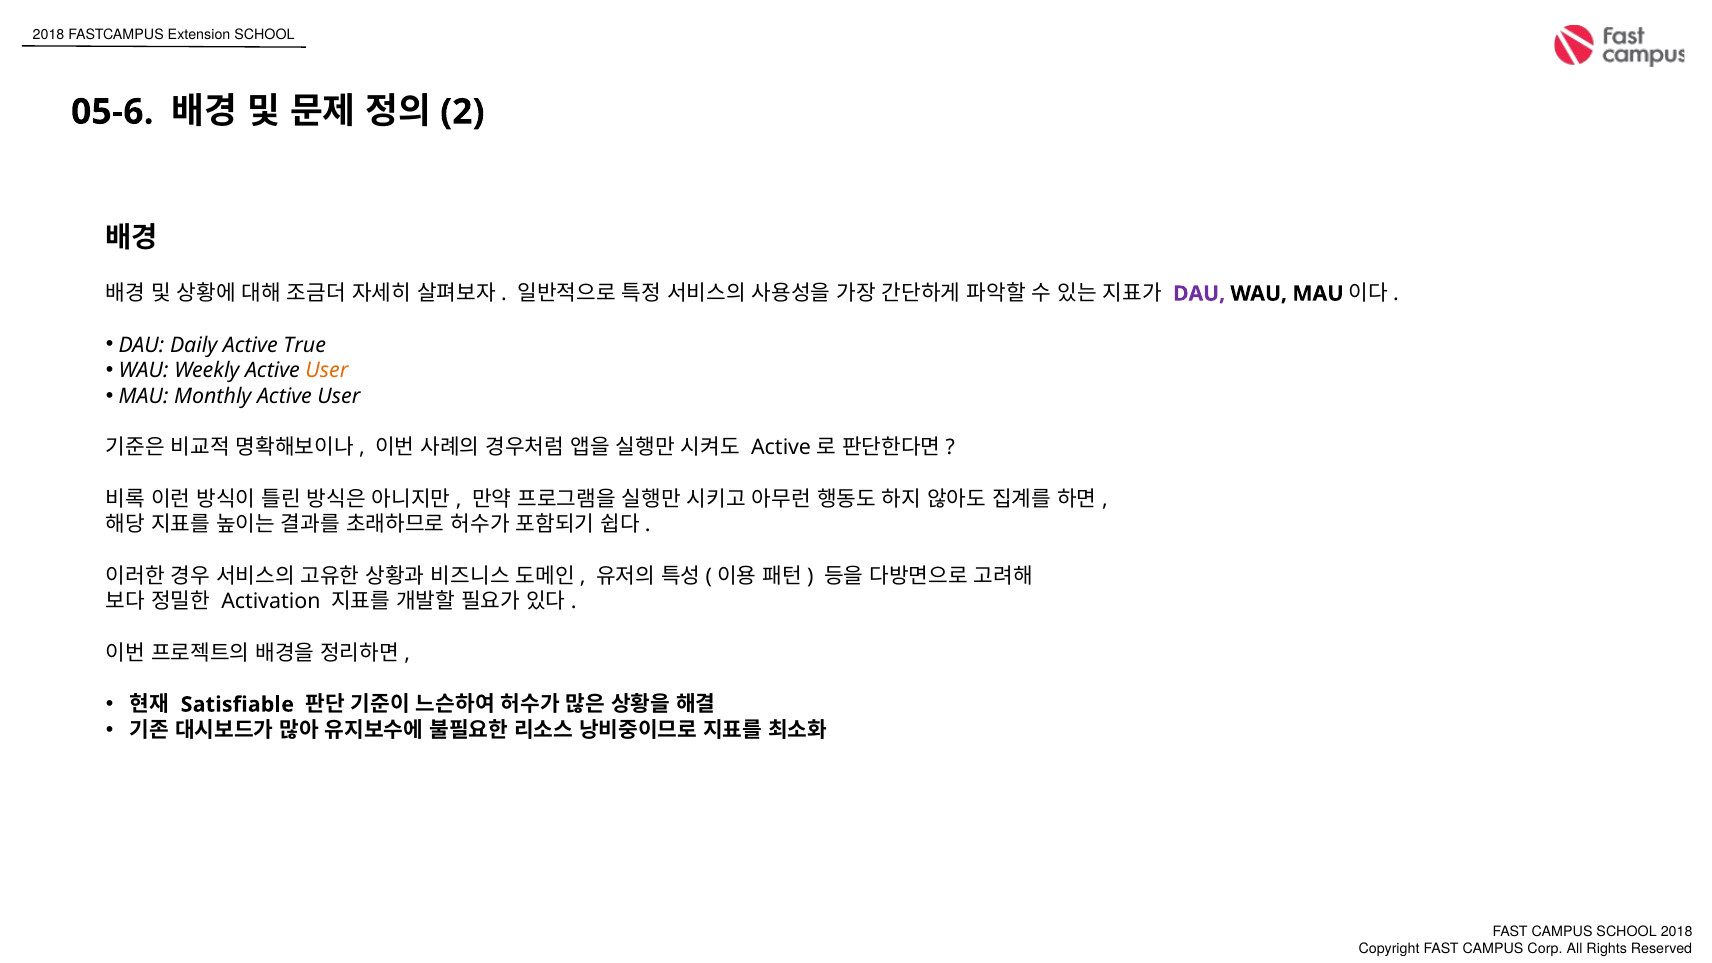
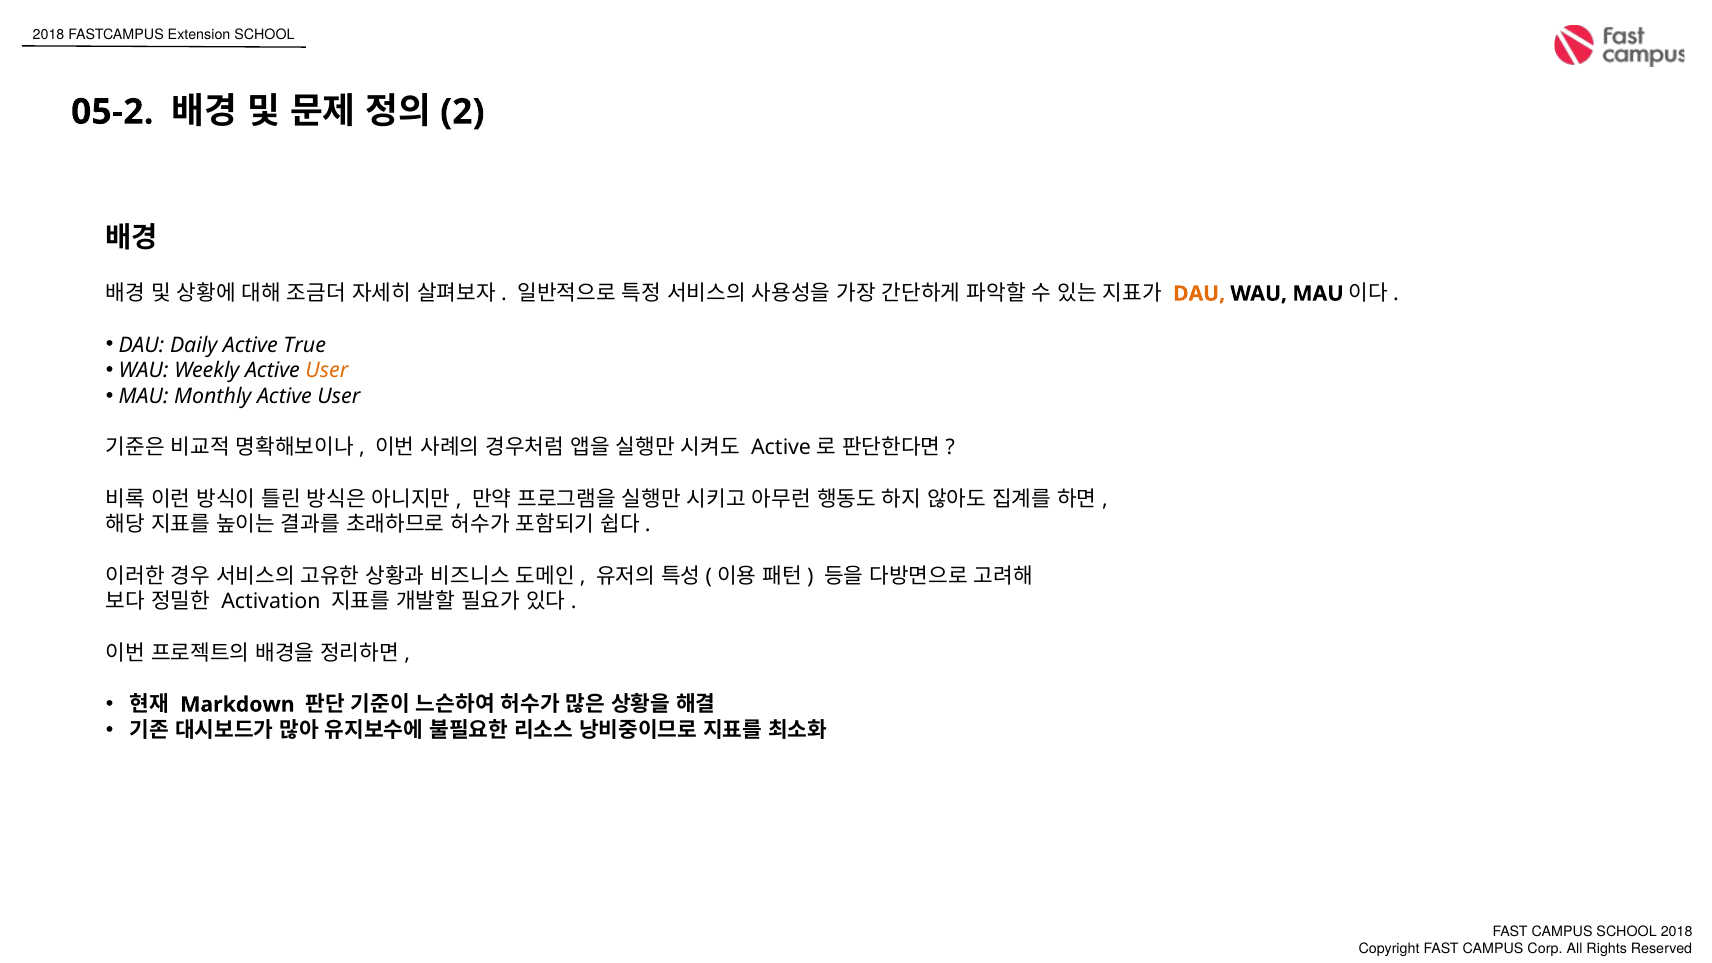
05-6: 05-6 -> 05-2 (112, 112)
DAU colour: purple -> orange (1199, 294)
Satisfiable: Satisfiable -> Markdown (237, 705)
